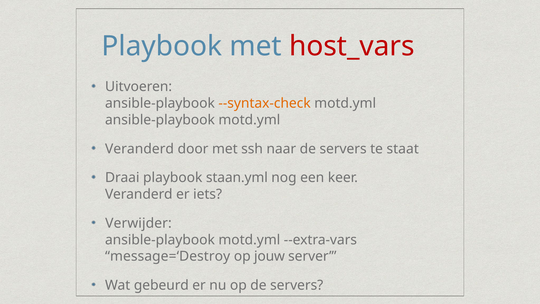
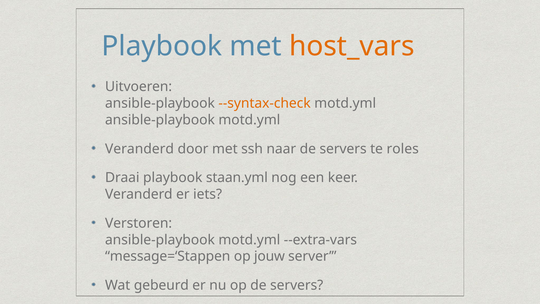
host_vars colour: red -> orange (352, 46)
staat: staat -> roles (403, 149)
Verwijder: Verwijder -> Verstoren (139, 223)
message=‘Destroy: message=‘Destroy -> message=‘Stappen (168, 256)
